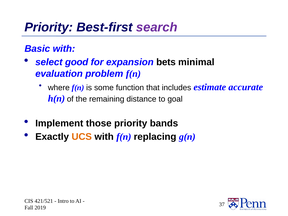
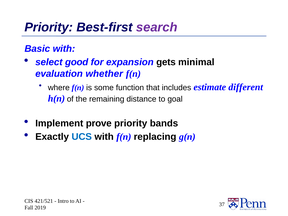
bets: bets -> gets (166, 62)
problem: problem -> whether (104, 74)
accurate: accurate -> different (246, 87)
those: those -> prove (99, 123)
UCS colour: orange -> blue (82, 137)
